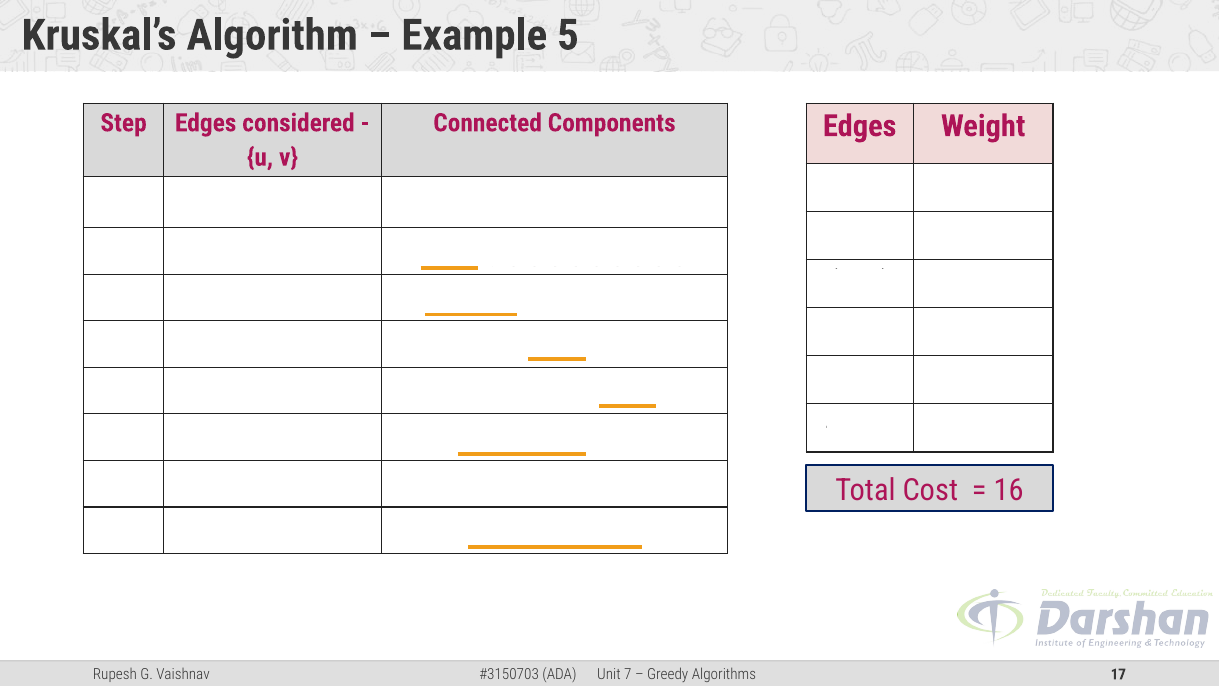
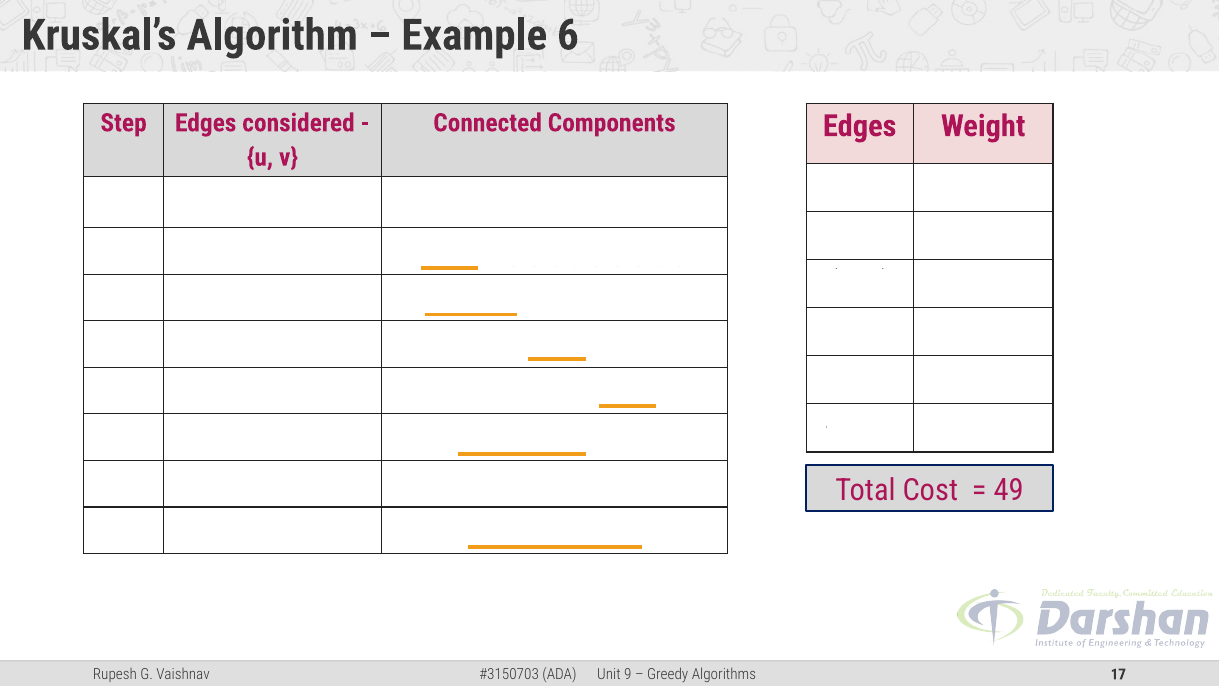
Example 5: 5 -> 6 (568, 35)
16: 16 -> 49 (1009, 490)
7: 7 -> 9 (628, 674)
